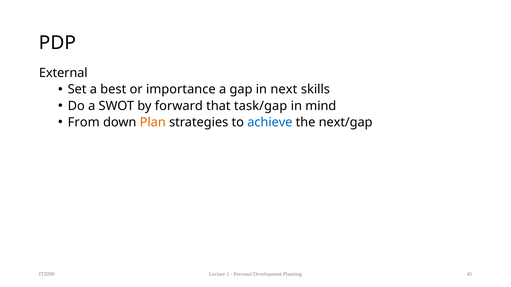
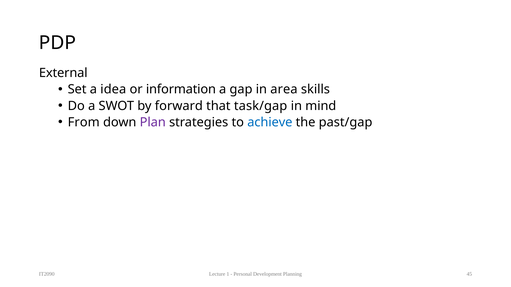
best: best -> idea (113, 90)
importance: importance -> information (181, 90)
next: next -> area (284, 90)
Plan colour: orange -> purple (153, 122)
next/gap: next/gap -> past/gap (346, 122)
